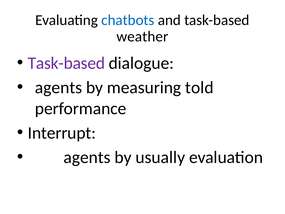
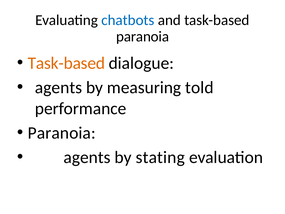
weather: weather -> paranoia (143, 36)
Task-based colour: purple -> orange (66, 63)
Interrupt: Interrupt -> Paranoia (62, 133)
usually: usually -> stating (160, 157)
